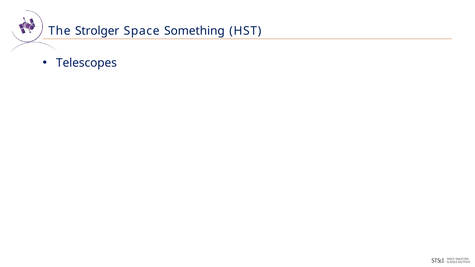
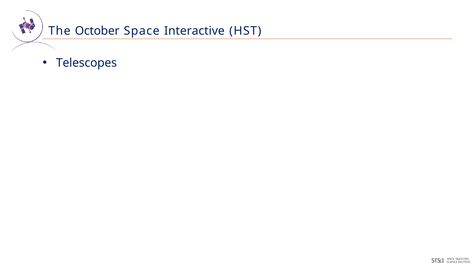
Strolger: Strolger -> October (97, 31)
Something: Something -> Interactive (194, 31)
